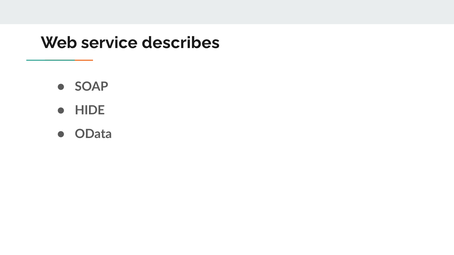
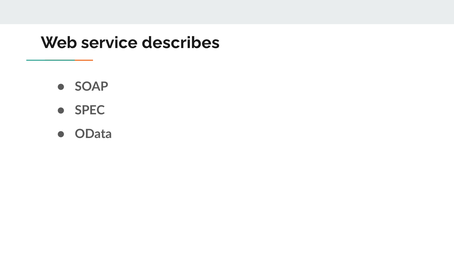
HIDE: HIDE -> SPEC (90, 111)
